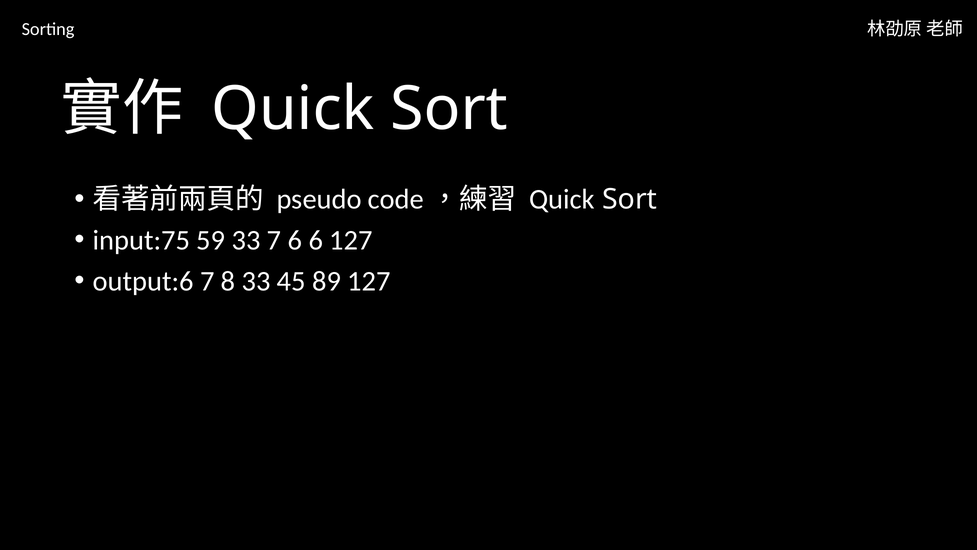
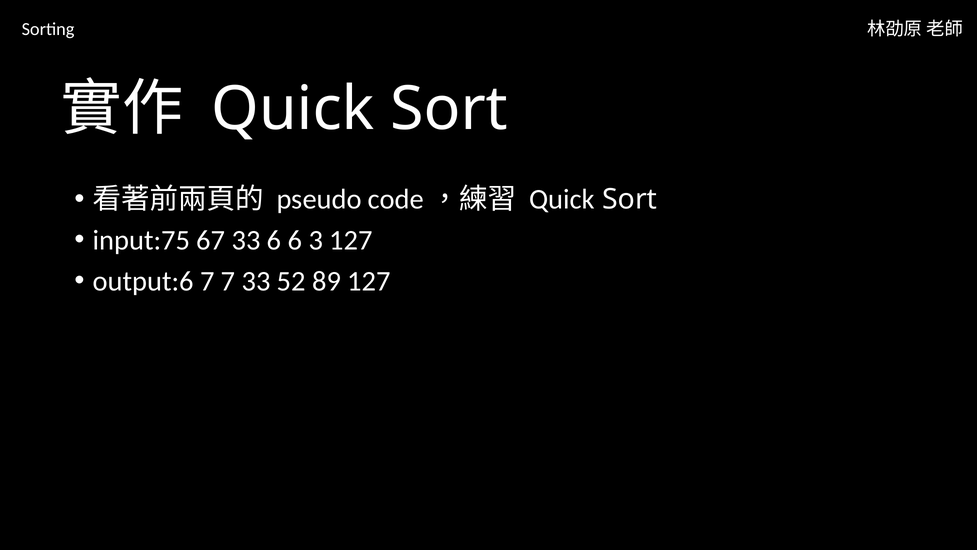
59: 59 -> 67 (211, 240)
33 7: 7 -> 6 (274, 240)
6 6: 6 -> 3 (316, 240)
7 8: 8 -> 7 (228, 281)
45: 45 -> 52 (291, 281)
